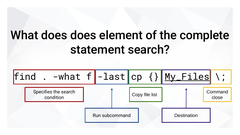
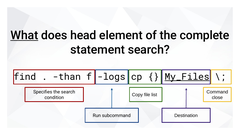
What underline: none -> present (24, 35)
does does: does -> head (83, 35)
what: what -> than (67, 77)
last: last -> logs (112, 77)
